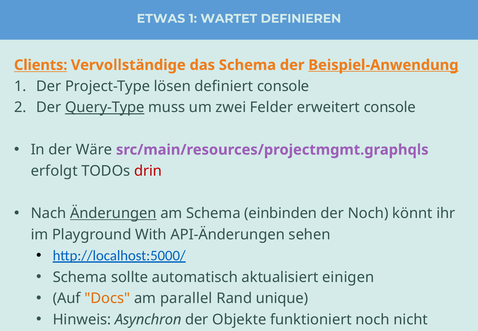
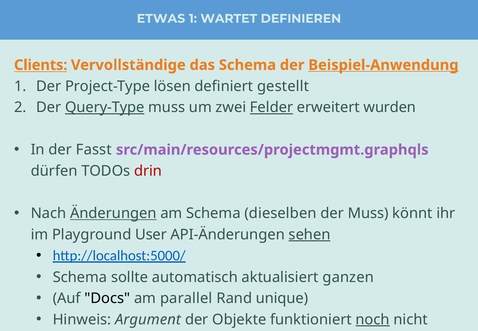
definiert console: console -> gestellt (283, 86)
Felder underline: none -> present (272, 107)
erweitert console: console -> wurden (390, 107)
Wäre: Wäre -> Fasst (94, 150)
erfolgt: erfolgt -> dürfen (54, 171)
einbinden: einbinden -> dieselben (280, 213)
der Noch: Noch -> Muss (368, 213)
With: With -> User (151, 234)
sehen underline: none -> present (310, 234)
einigen: einigen -> ganzen (348, 277)
Docs colour: orange -> black (107, 298)
Asynchron: Asynchron -> Argument (148, 319)
noch underline: none -> present (373, 319)
